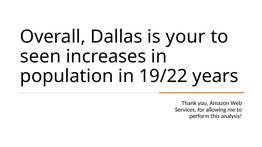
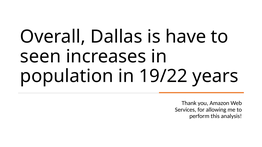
your: your -> have (186, 37)
